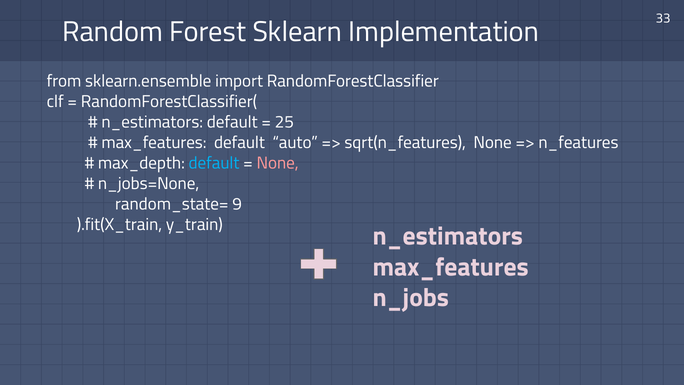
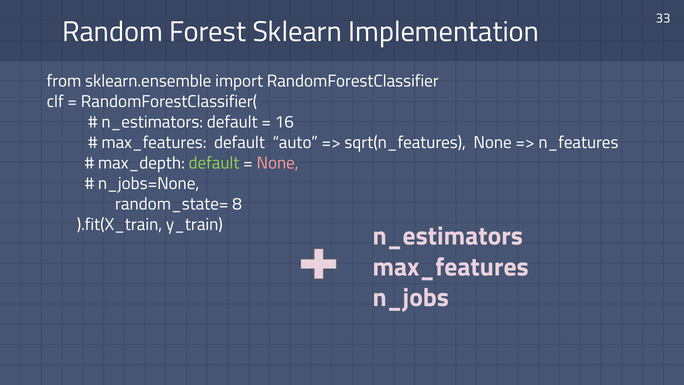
25: 25 -> 16 (284, 122)
default colour: light blue -> light green (214, 163)
9: 9 -> 8 (237, 204)
